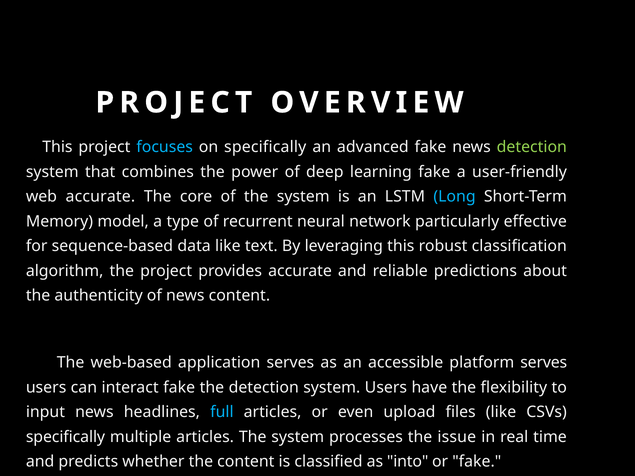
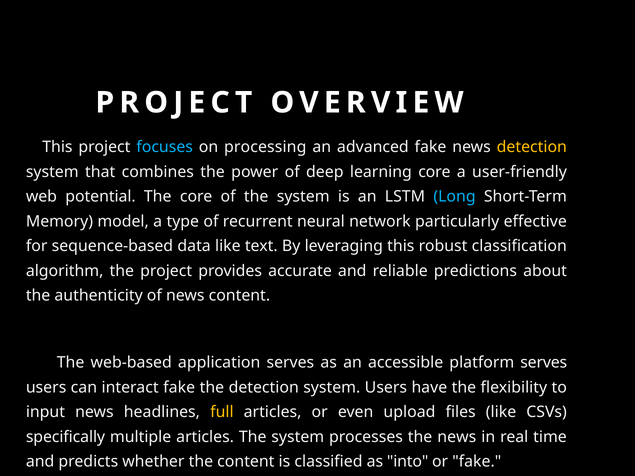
on specifically: specifically -> processing (265, 147)
detection colour: light green -> yellow (532, 147)
learning fake: fake -> core (434, 172)
web accurate: accurate -> potential (101, 197)
full colour: light blue -> yellow (222, 412)
the issue: issue -> news (457, 437)
